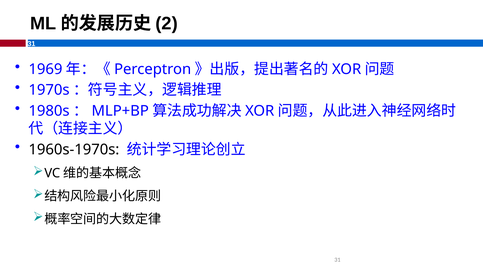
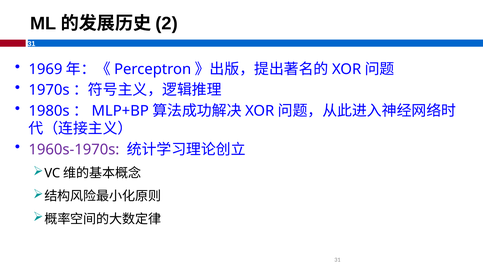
1960s-1970s colour: black -> purple (74, 149)
